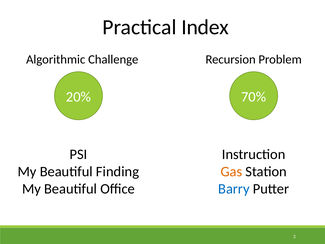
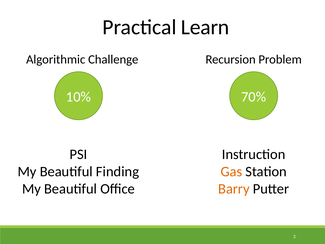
Index: Index -> Learn (205, 27)
20%: 20% -> 10% (78, 97)
Barry colour: blue -> orange (234, 189)
